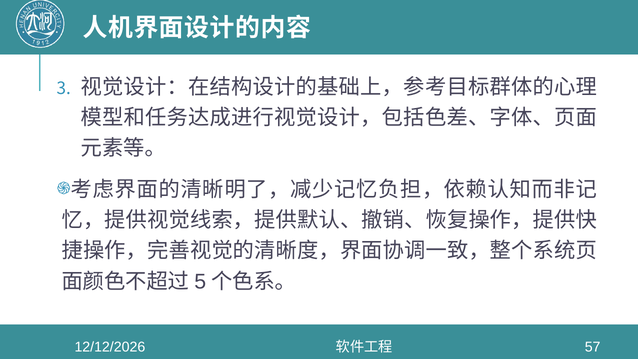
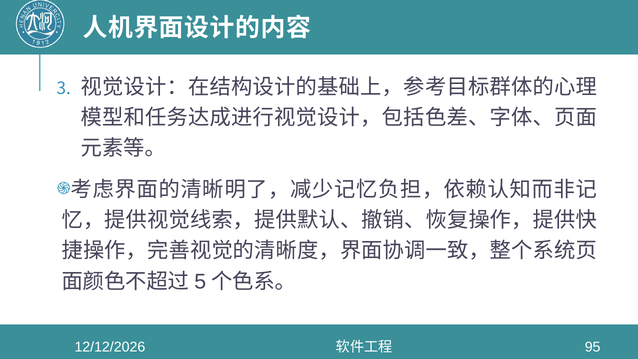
57: 57 -> 95 (593, 347)
